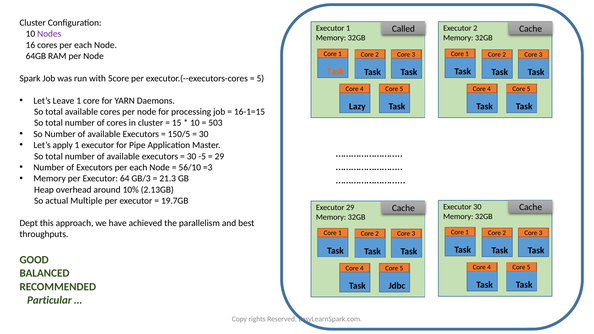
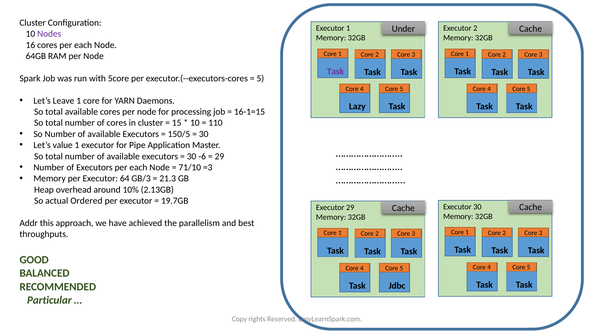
Called: Called -> Under (403, 29)
Task colour: orange -> purple (336, 71)
503: 503 -> 110 (215, 123)
apply: apply -> value (63, 145)
-5: -5 -> -6 (202, 156)
56/10: 56/10 -> 71/10 (190, 167)
Multiple: Multiple -> Ordered (86, 201)
Dept: Dept -> Addr (29, 223)
